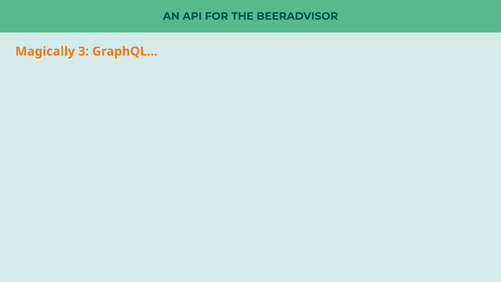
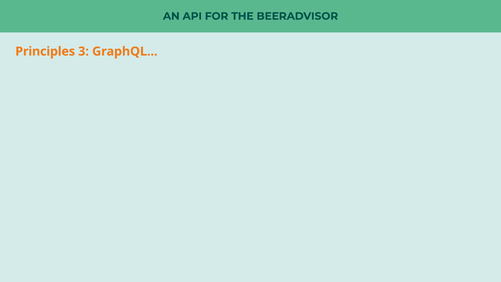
Magically: Magically -> Principles (45, 51)
